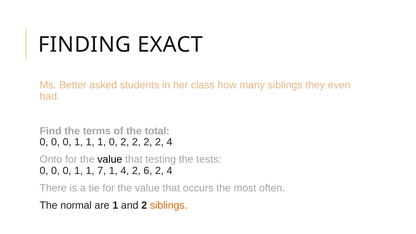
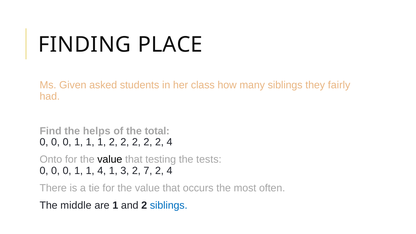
EXACT: EXACT -> PLACE (170, 45)
Better: Better -> Given (73, 85)
even: even -> fairly (339, 85)
terms: terms -> helps (97, 131)
1 0: 0 -> 2 (113, 142)
1 7: 7 -> 4 (102, 171)
1 4: 4 -> 3 (125, 171)
6: 6 -> 7 (148, 171)
normal: normal -> middle (76, 205)
siblings colour: orange -> blue (169, 205)
